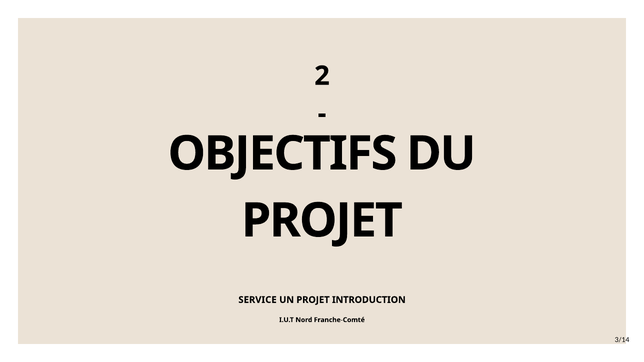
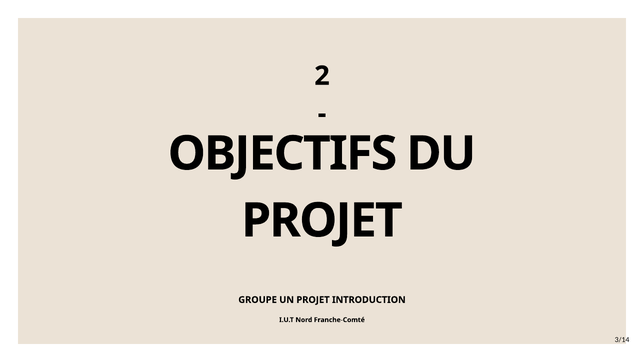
SERVICE: SERVICE -> GROUPE (258, 300)
